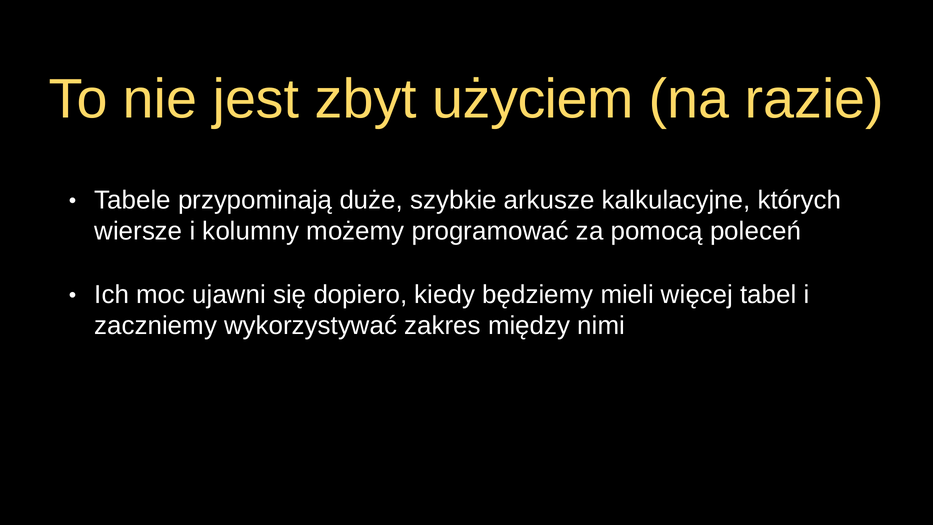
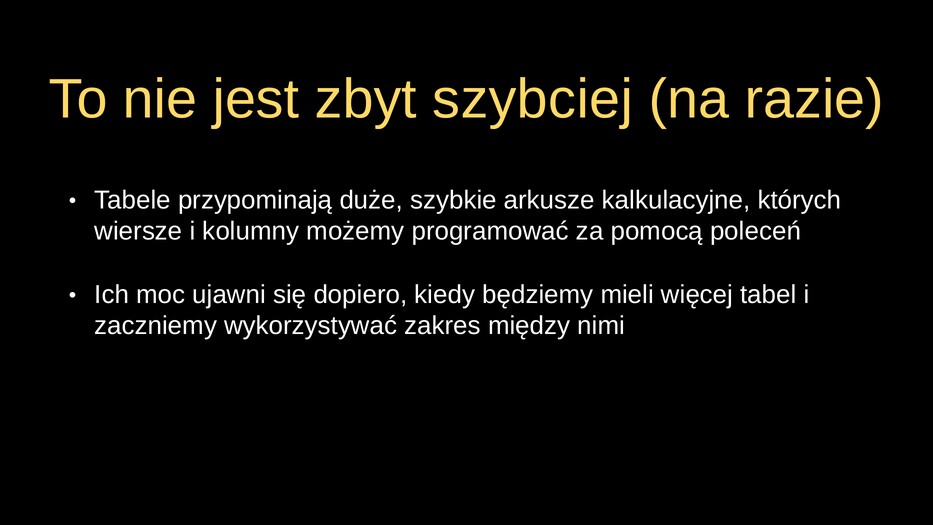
użyciem: użyciem -> szybciej (533, 99)
